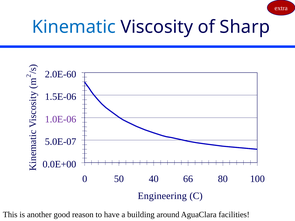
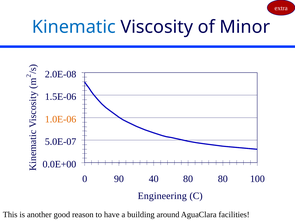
Sharp: Sharp -> Minor (245, 27)
2.0E-60: 2.0E-60 -> 2.0E-08 (61, 74)
1.0E-06 colour: purple -> orange (61, 119)
50: 50 -> 90 (119, 179)
40 66: 66 -> 80 (188, 179)
